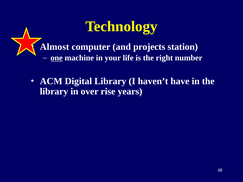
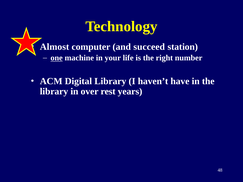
projects: projects -> succeed (149, 47)
rise: rise -> rest (108, 92)
